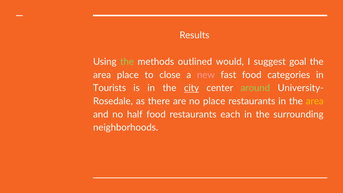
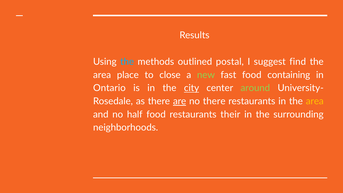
the colour: light green -> light blue (127, 62)
would: would -> postal (230, 62)
goal: goal -> find (298, 62)
new colour: pink -> light green (206, 75)
categories: categories -> containing (289, 75)
Tourists: Tourists -> Ontario (109, 88)
are underline: none -> present (180, 101)
no place: place -> there (214, 101)
each: each -> their (230, 114)
